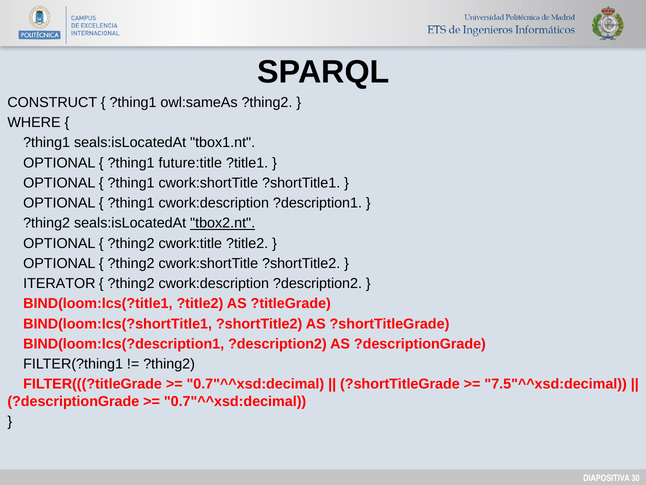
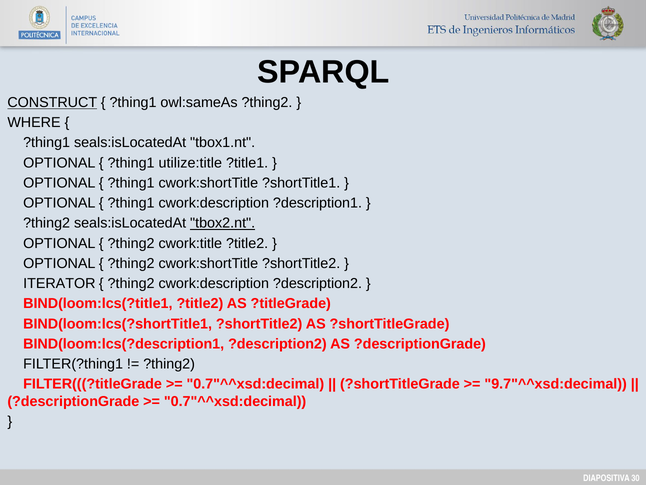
CONSTRUCT underline: none -> present (52, 102)
future:title: future:title -> utilize:title (190, 163)
7.5"^^xsd:decimal: 7.5"^^xsd:decimal -> 9.7"^^xsd:decimal (556, 384)
